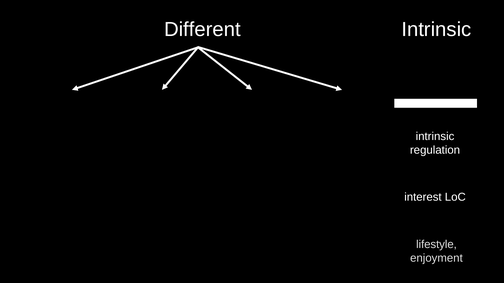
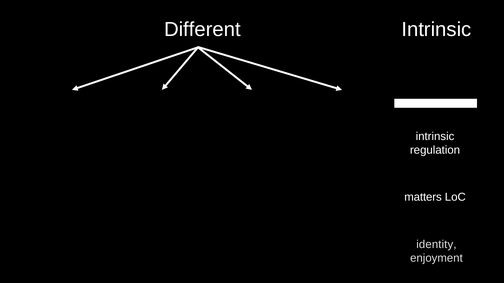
interest: interest -> matters (423, 198)
lifestyle: lifestyle -> identity (436, 245)
